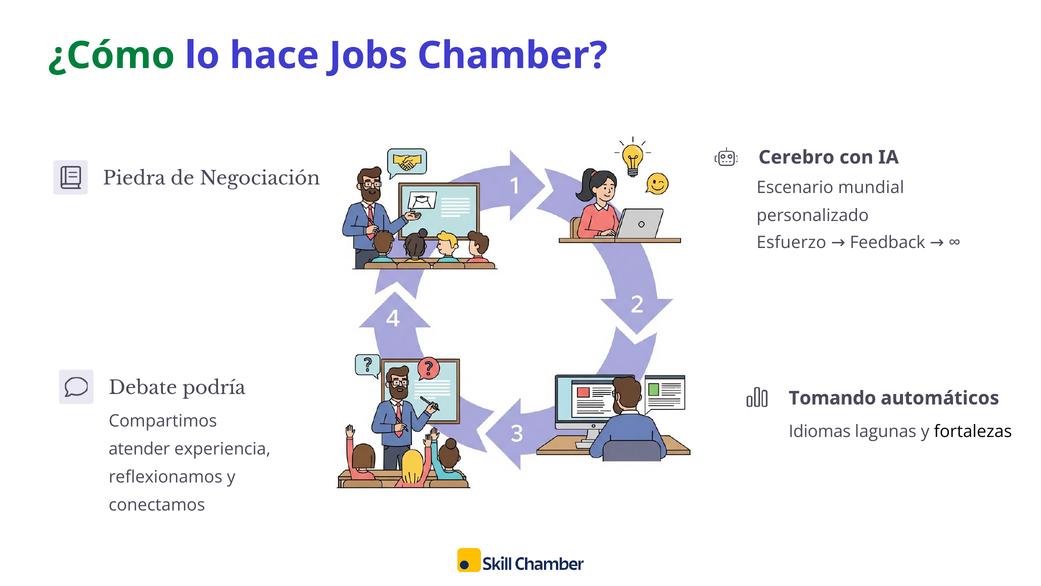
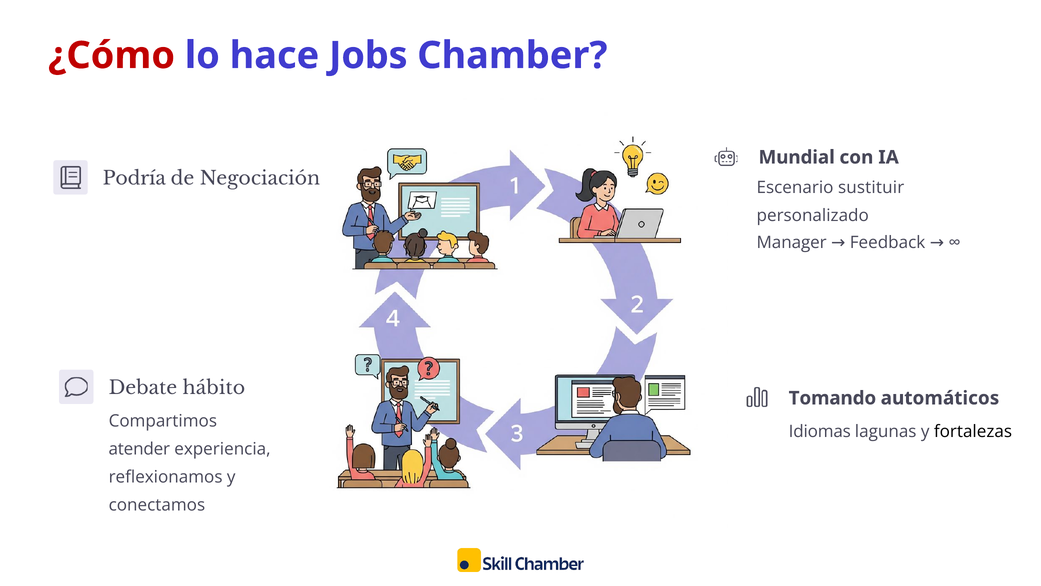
¿Cómo colour: green -> red (112, 56)
Cerebro: Cerebro -> Mundial (797, 157)
Piedra: Piedra -> Podría (134, 178)
mundial: mundial -> sustituir (871, 188)
Esfuerzo: Esfuerzo -> Manager (792, 243)
podría: podría -> hábito (214, 388)
